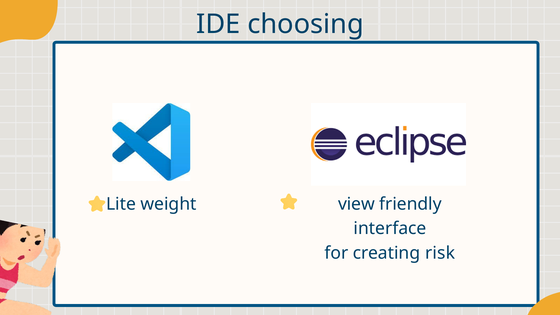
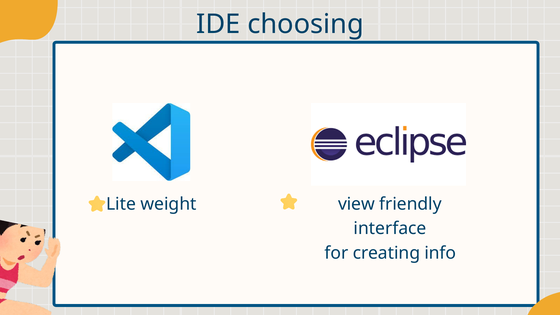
risk: risk -> info (440, 253)
